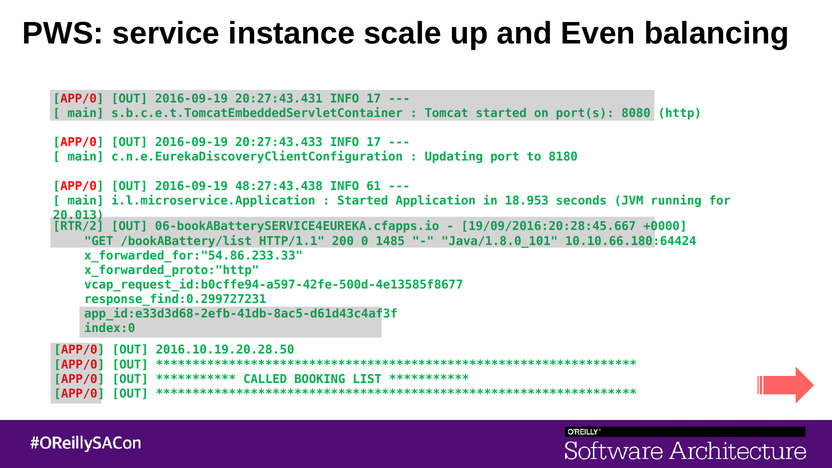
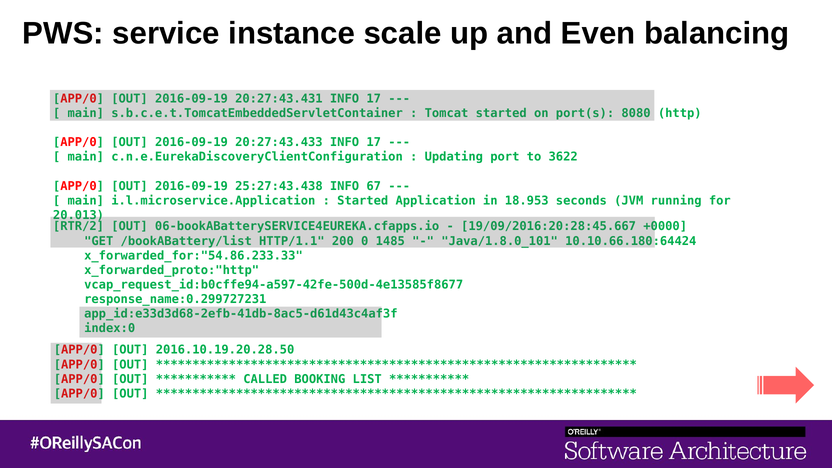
8180: 8180 -> 3622 (563, 157)
48:27:43.438: 48:27:43.438 -> 25:27:43.438 (279, 186)
61: 61 -> 67 (374, 186)
response_find:0.299727231: response_find:0.299727231 -> response_name:0.299727231 (175, 299)
